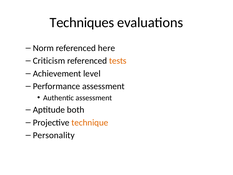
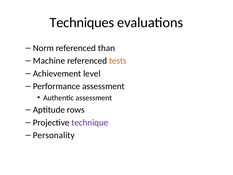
here: here -> than (106, 48)
Criticism: Criticism -> Machine (49, 61)
both: both -> rows (76, 110)
technique colour: orange -> purple (90, 122)
